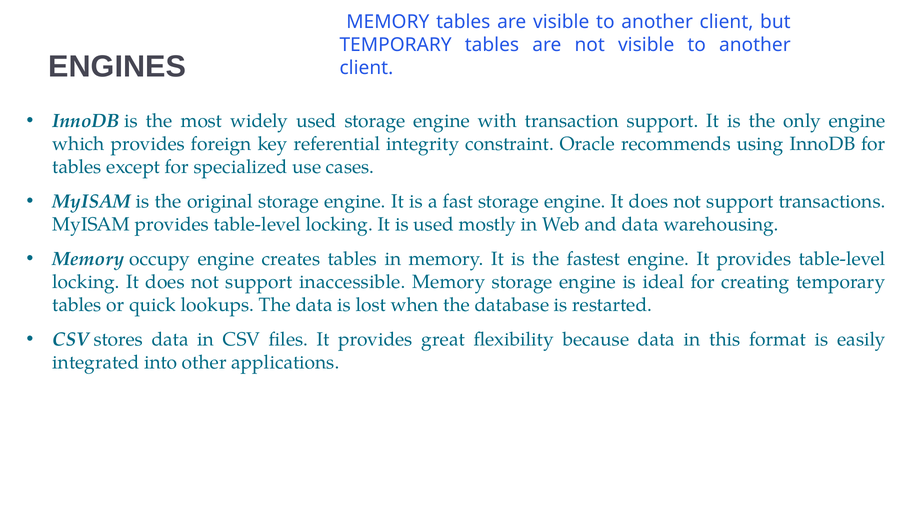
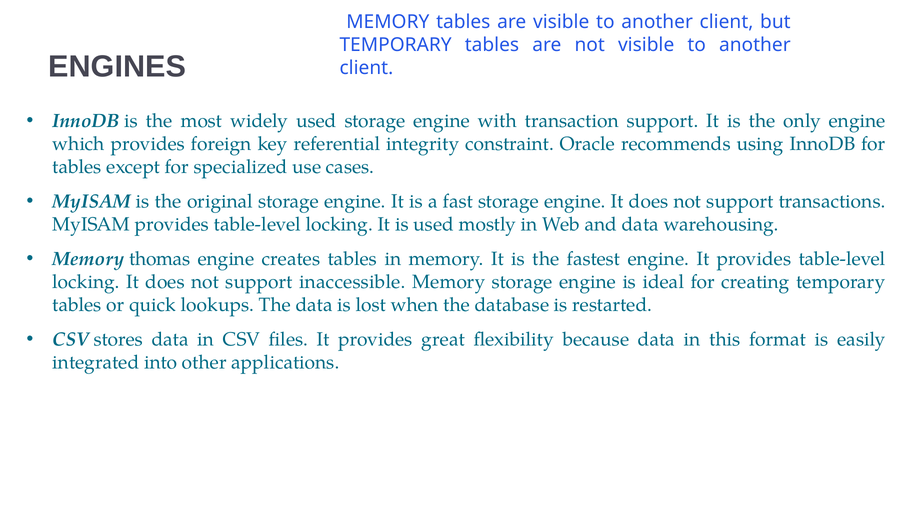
occupy: occupy -> thomas (160, 259)
